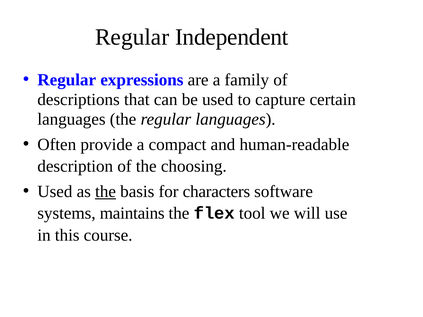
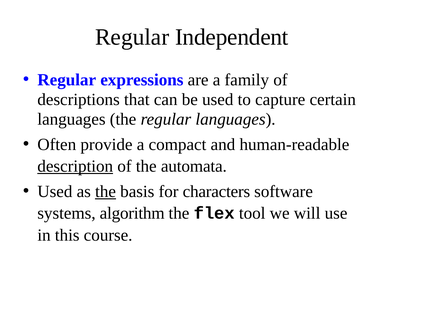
description underline: none -> present (75, 166)
choosing: choosing -> automata (194, 166)
maintains: maintains -> algorithm (132, 213)
